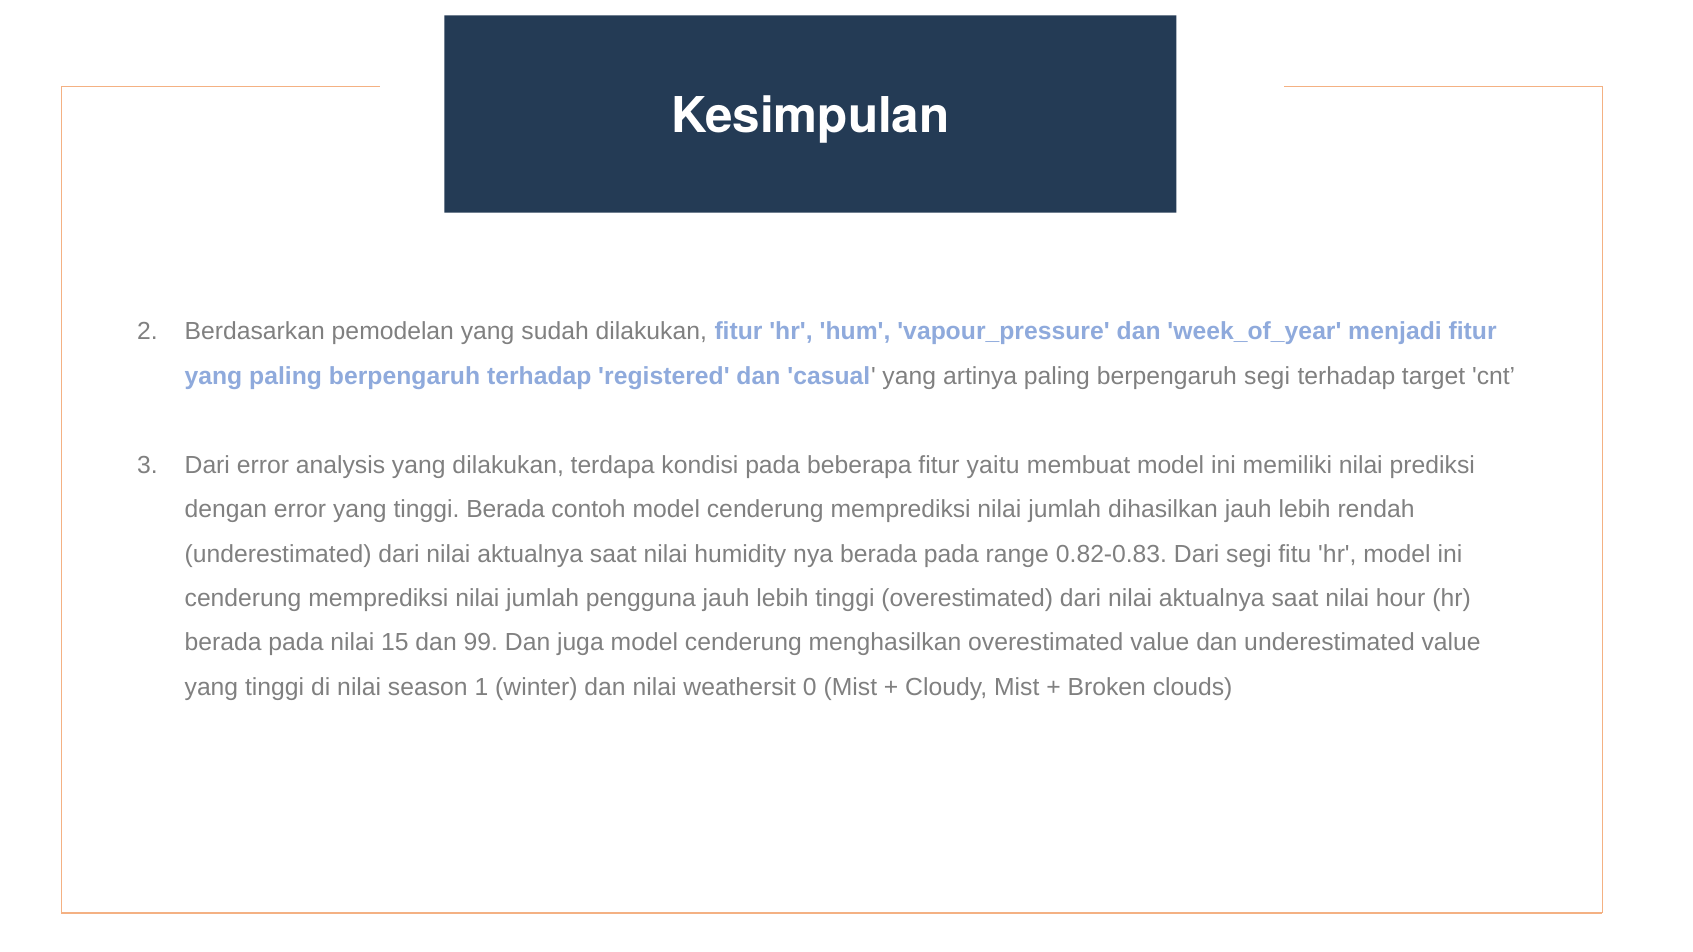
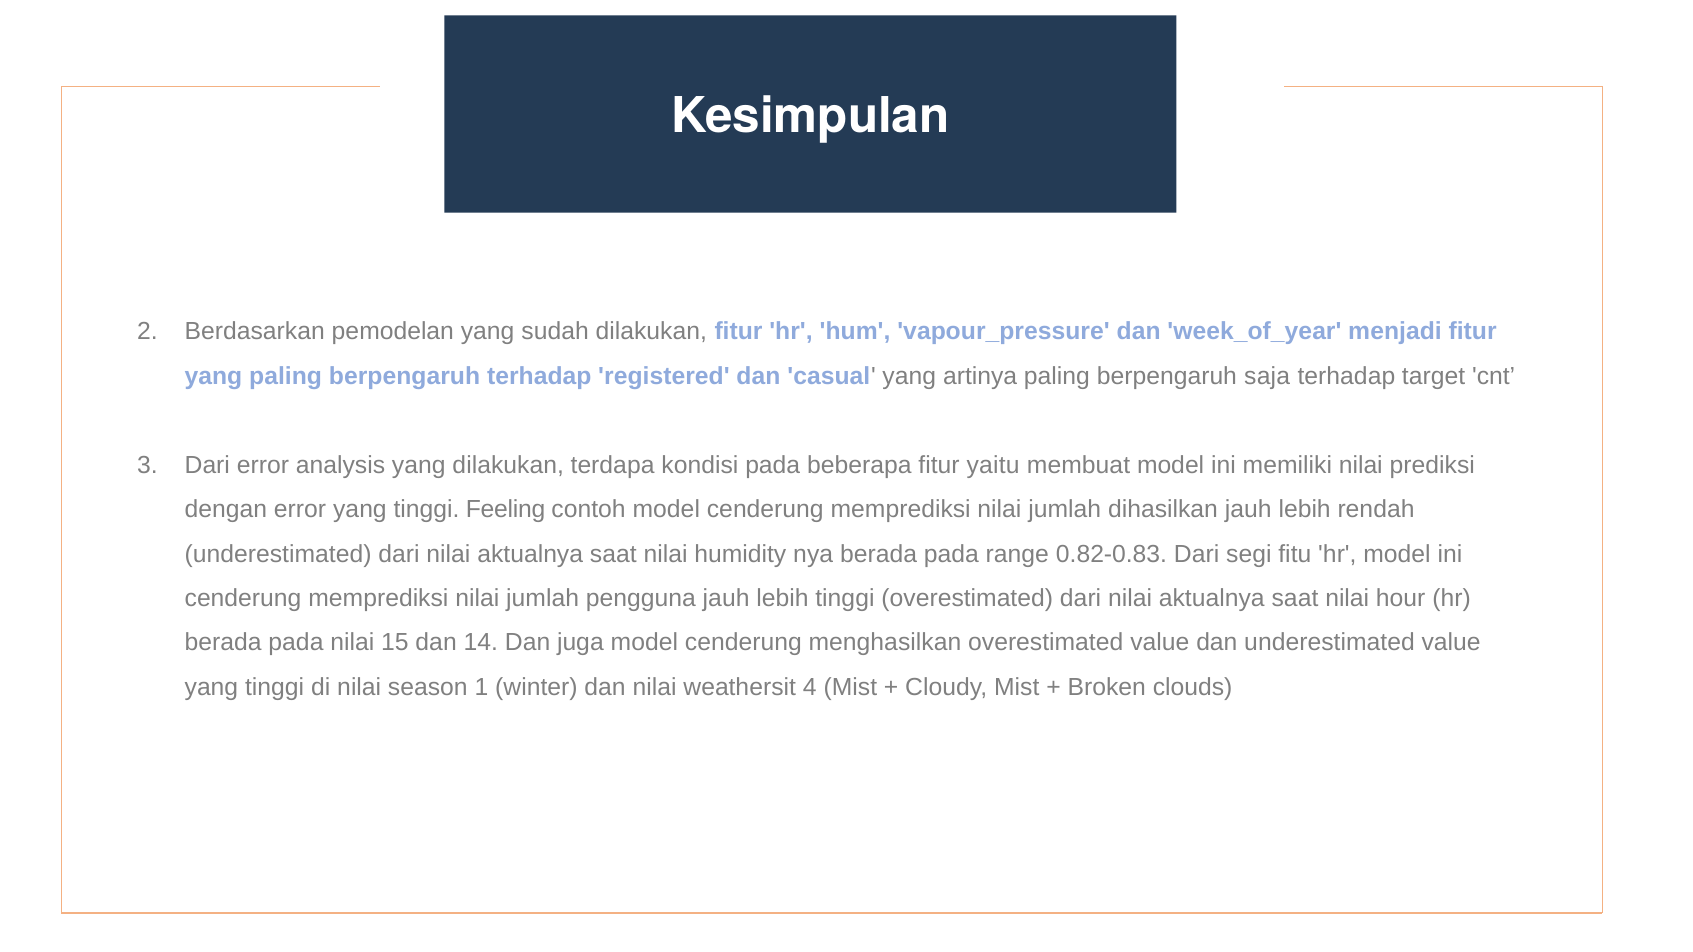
berpengaruh segi: segi -> saja (1267, 376)
tinggi Berada: Berada -> Feeling (506, 510)
99: 99 -> 14 (481, 643)
0: 0 -> 4 (810, 687)
